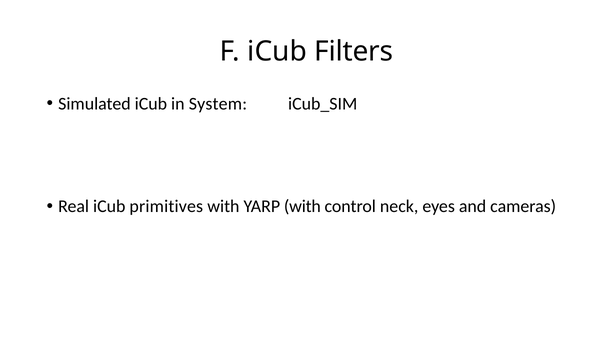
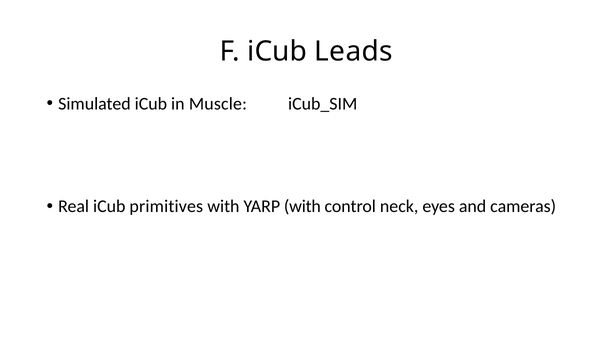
Filters: Filters -> Leads (353, 51)
System: System -> Muscle (218, 104)
